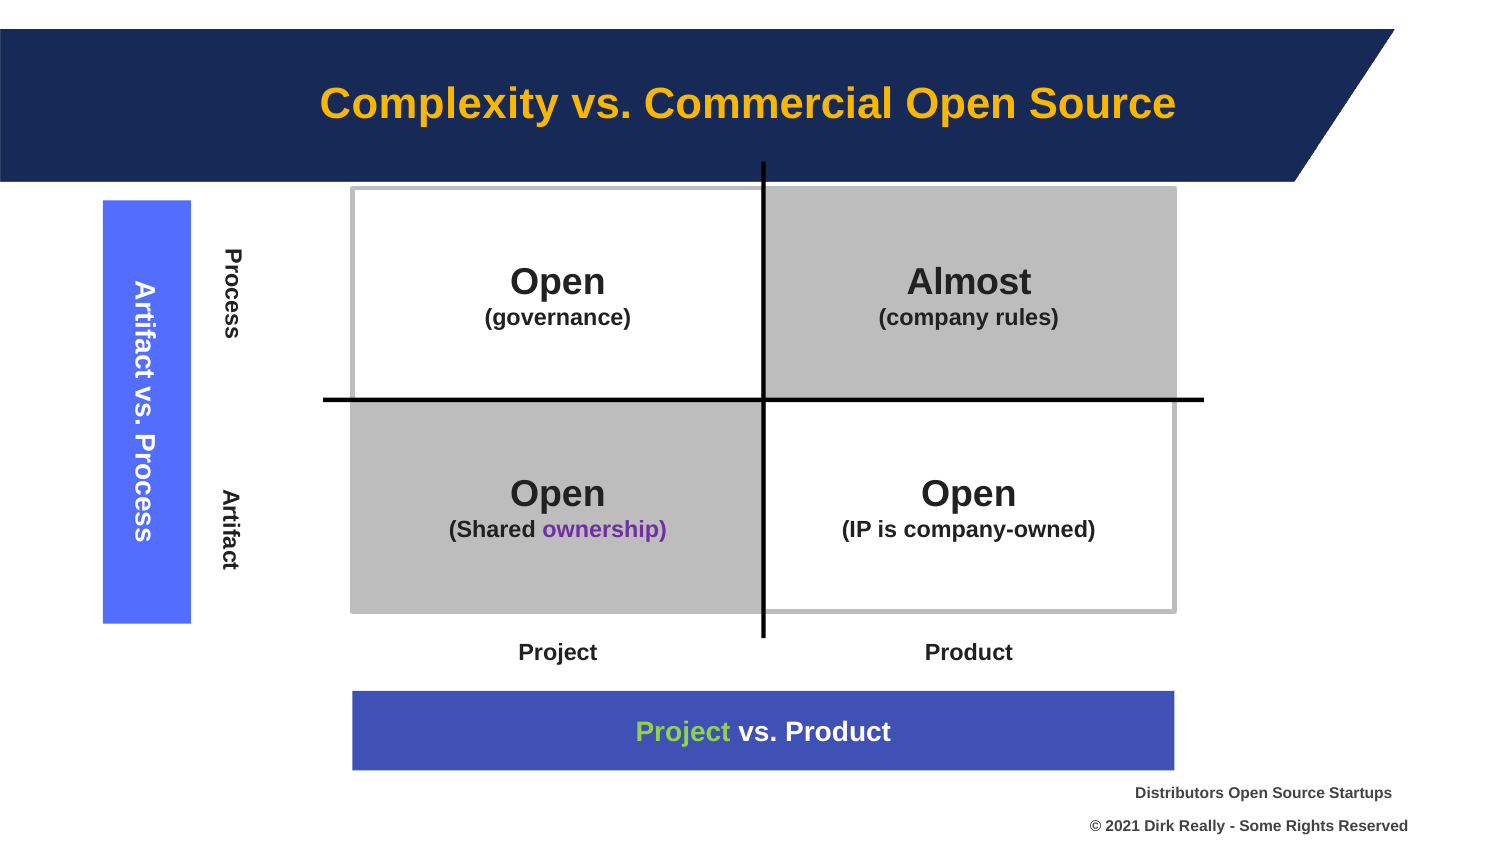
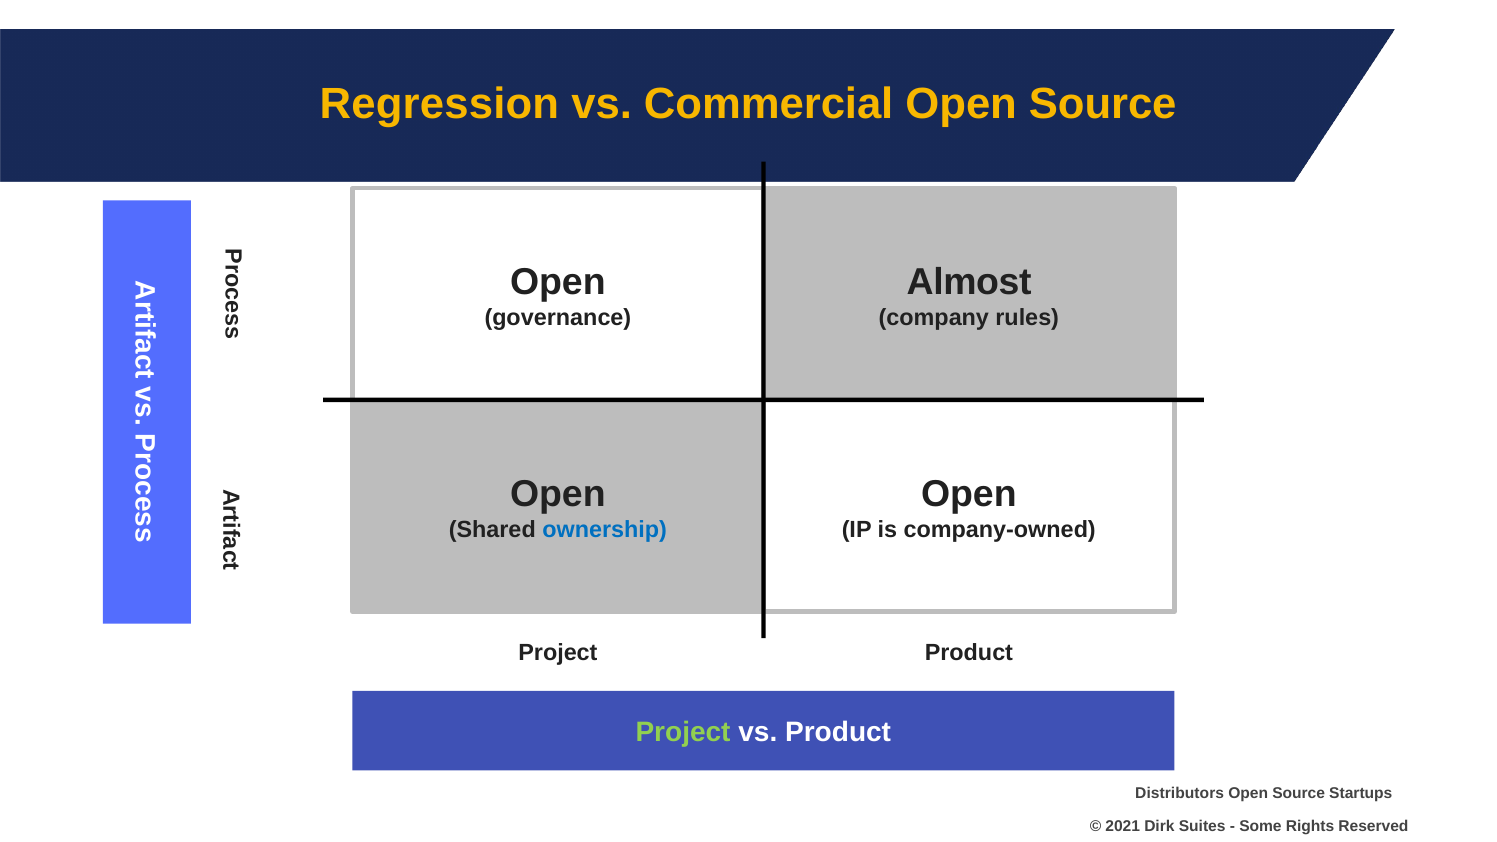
Complexity: Complexity -> Regression (439, 105)
ownership colour: purple -> blue (605, 530)
Really: Really -> Suites (1202, 827)
